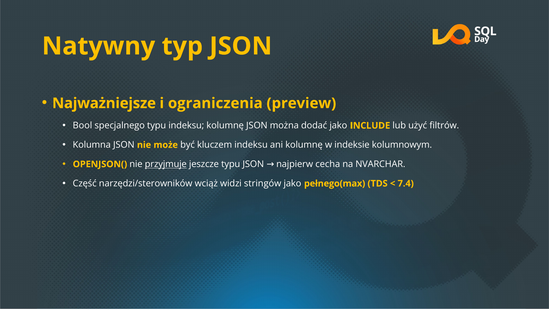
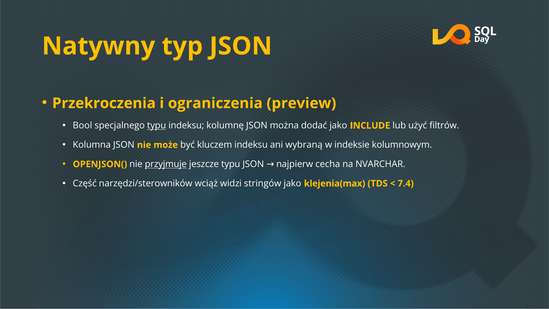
Najważniejsze: Najważniejsze -> Przekroczenia (104, 103)
typu underline: none -> present (157, 126)
ani kolumnę: kolumnę -> wybraną (304, 145)
pełnego(max: pełnego(max -> klejenia(max (335, 183)
